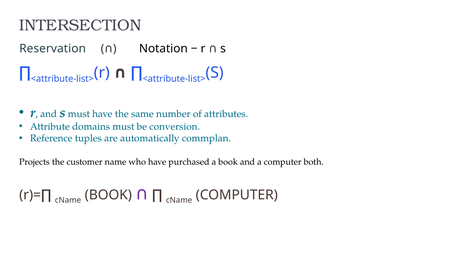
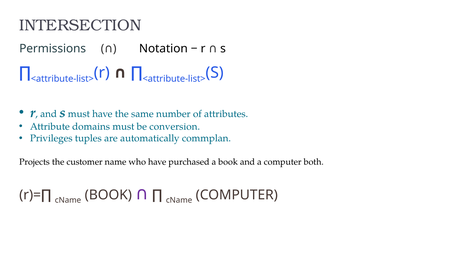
Reservation: Reservation -> Permissions (53, 49)
Reference: Reference -> Privileges (51, 139)
